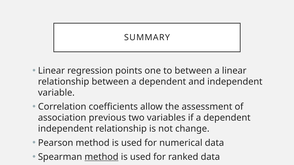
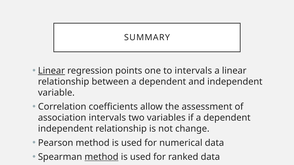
Linear underline: none -> present (51, 71)
to between: between -> intervals (193, 71)
association previous: previous -> intervals (107, 118)
